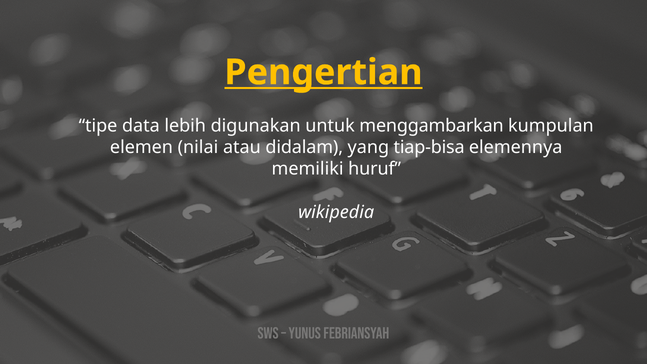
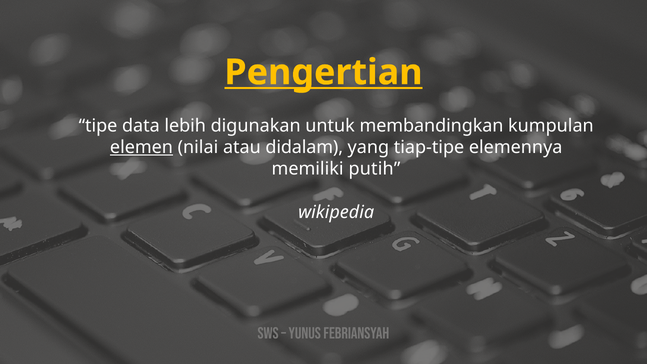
menggambarkan: menggambarkan -> membandingkan (431, 126)
elemen underline: none -> present (141, 147)
tiap-bisa: tiap-bisa -> tiap-tipe (429, 147)
huruf: huruf -> putih (374, 169)
